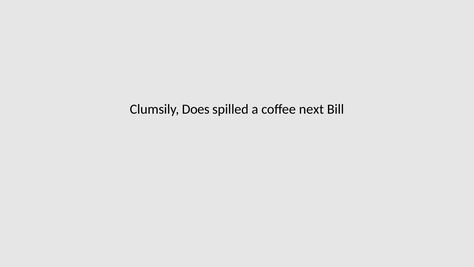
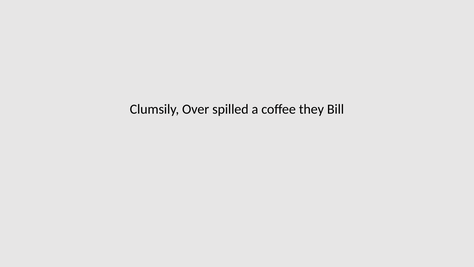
Does: Does -> Over (196, 109)
next: next -> they (311, 109)
